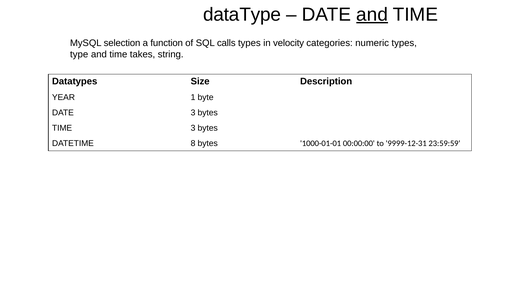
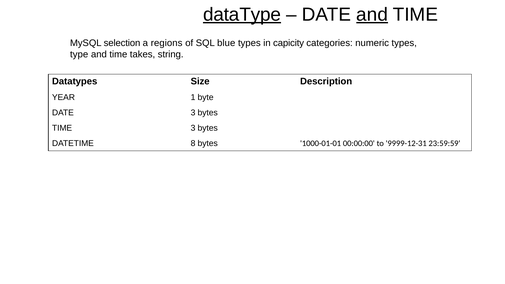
dataType underline: none -> present (242, 15)
function: function -> regions (167, 43)
calls: calls -> blue (226, 43)
velocity: velocity -> capicity (289, 43)
